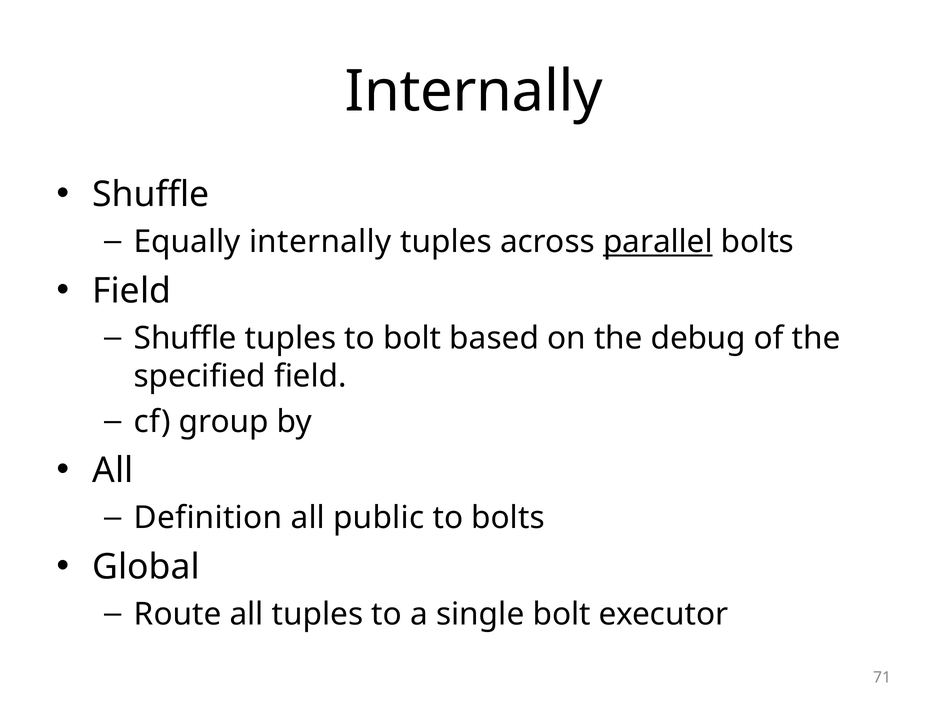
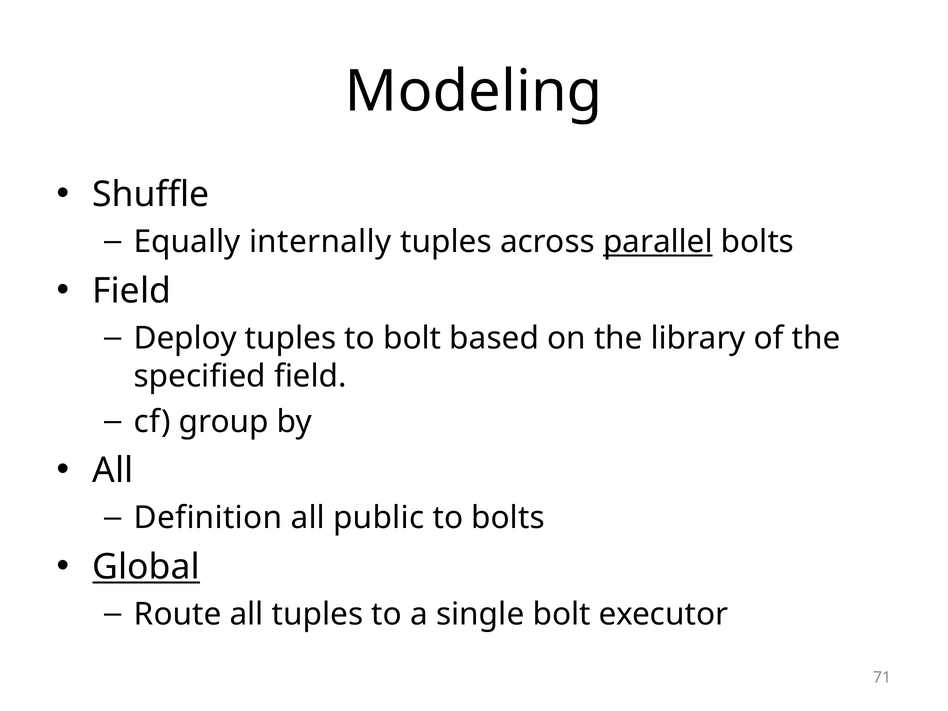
Internally: Internally -> Modeling (474, 92)
Shuffle: Shuffle -> Deploy (185, 338)
debug: debug -> library (698, 338)
Global underline: none -> present (146, 567)
